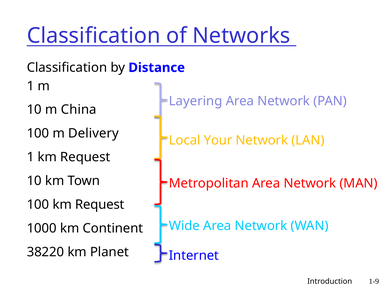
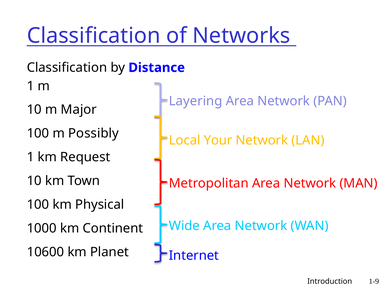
China: China -> Major (79, 110)
Delivery: Delivery -> Possibly (94, 133)
100 km Request: Request -> Physical (100, 205)
38220: 38220 -> 10600 (45, 252)
